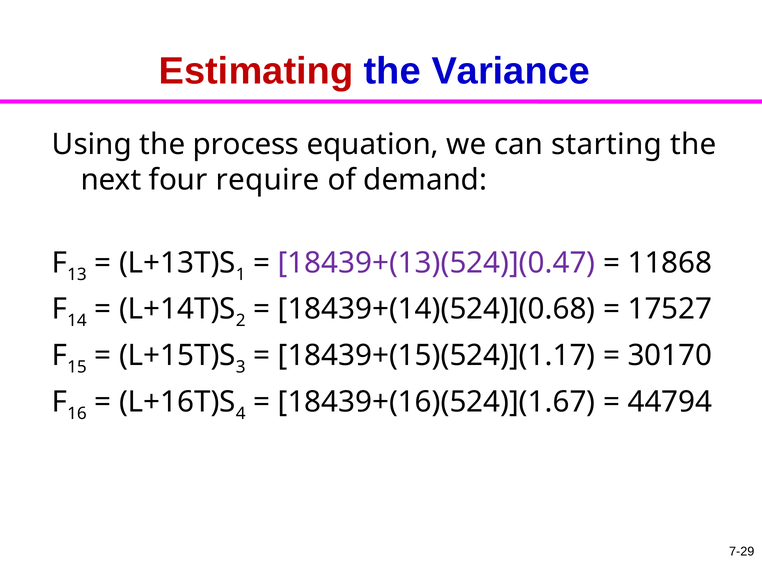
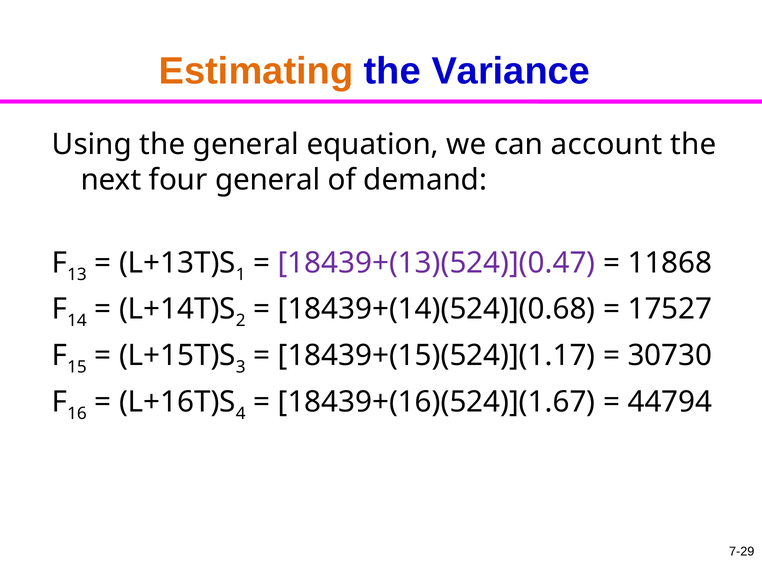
Estimating colour: red -> orange (256, 71)
the process: process -> general (246, 144)
starting: starting -> account (607, 144)
four require: require -> general (268, 180)
30170: 30170 -> 30730 (670, 356)
